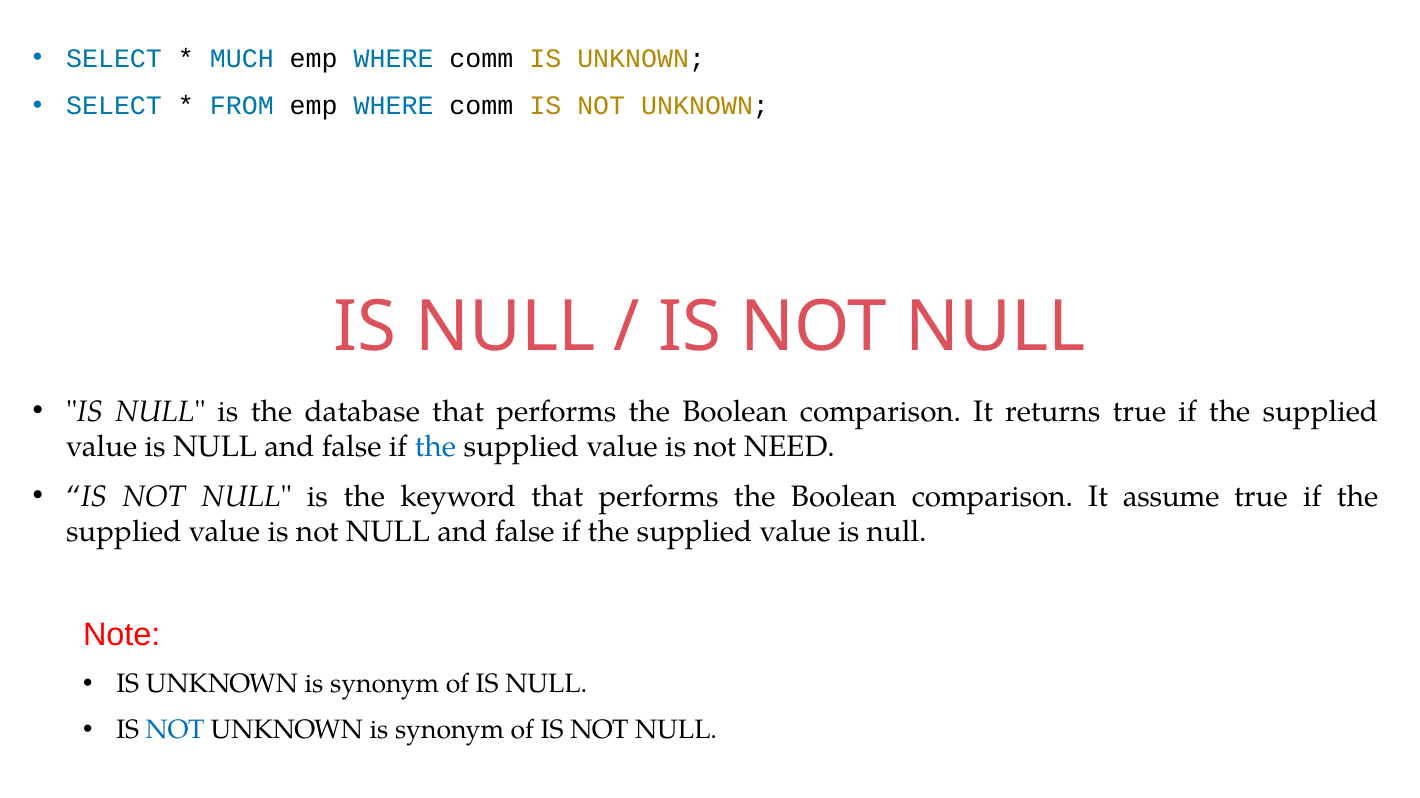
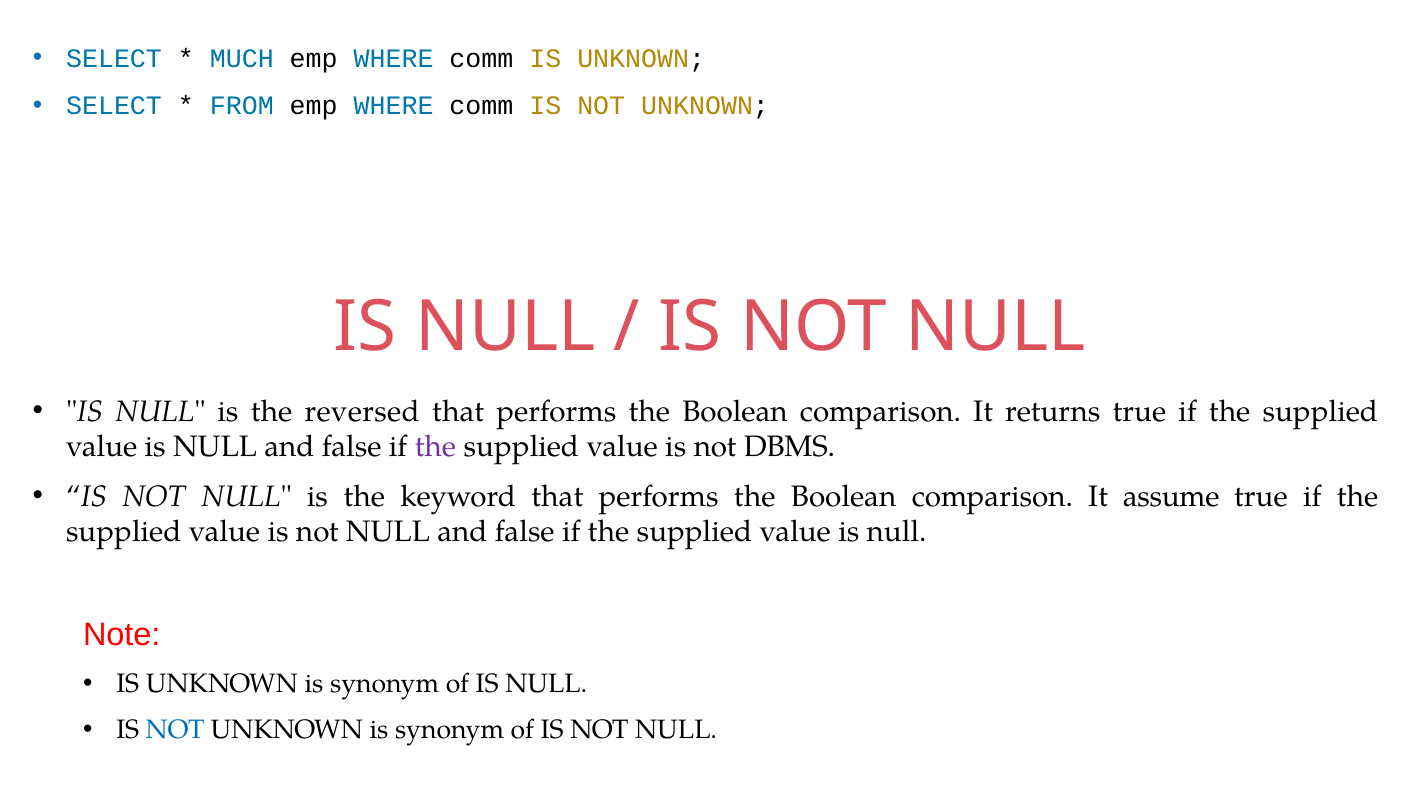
database: database -> reversed (362, 412)
the colour: blue -> purple (435, 447)
NEED: NEED -> DBMS (789, 447)
